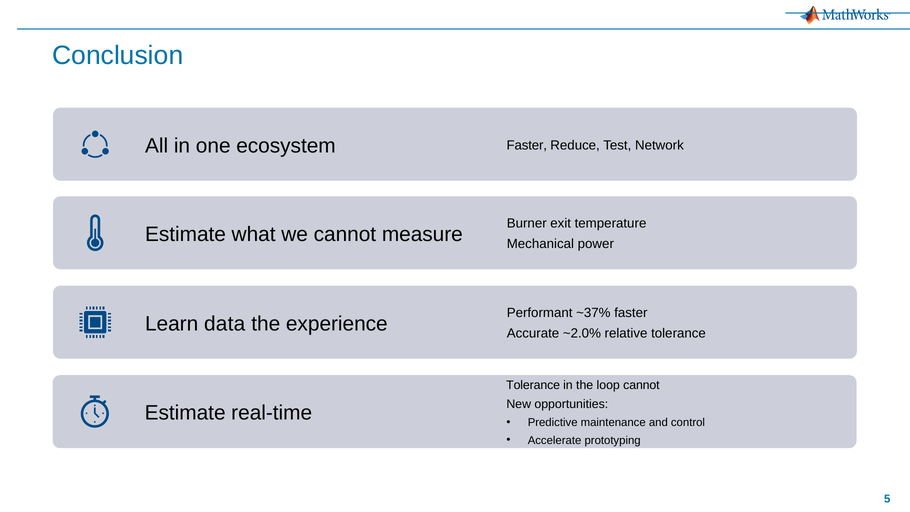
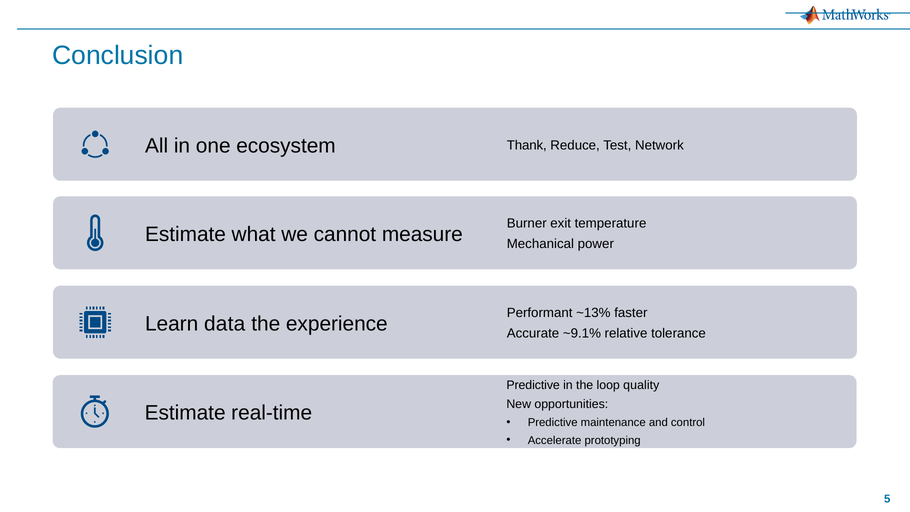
ecosystem Faster: Faster -> Thank (527, 145)
~37%: ~37% -> ~13% (593, 313)
~2.0%: ~2.0% -> ~9.1% (582, 333)
Tolerance: Tolerance -> Predictive (533, 385)
loop cannot: cannot -> quality (641, 385)
